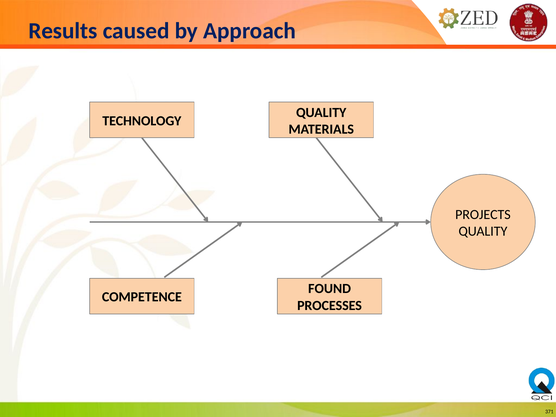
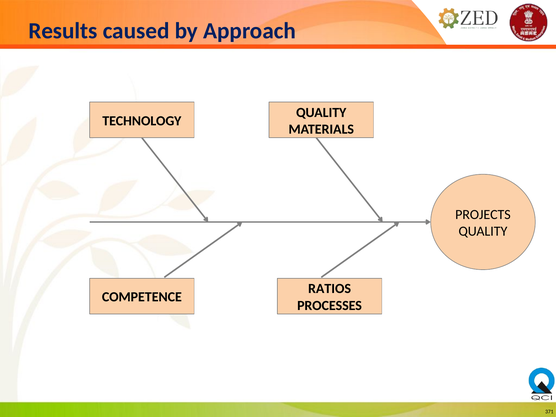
FOUND: FOUND -> RATIOS (330, 289)
